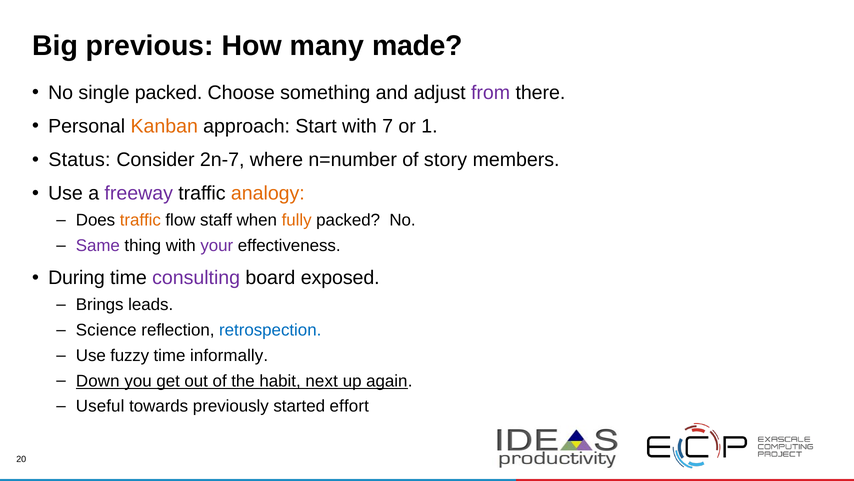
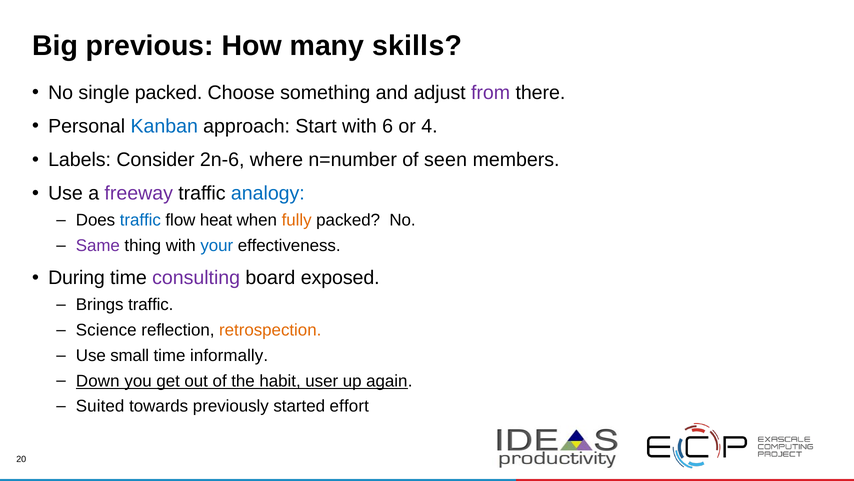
made: made -> skills (417, 46)
Kanban colour: orange -> blue (164, 126)
7: 7 -> 6 (388, 126)
1: 1 -> 4 (429, 126)
Status: Status -> Labels (80, 160)
2n-7: 2n-7 -> 2n-6 (222, 160)
story: story -> seen (446, 160)
analogy colour: orange -> blue (268, 193)
traffic colour: orange -> blue (140, 220)
staff: staff -> heat (216, 220)
your colour: purple -> blue (217, 245)
Brings leads: leads -> traffic (151, 304)
retrospection colour: blue -> orange (270, 330)
fuzzy: fuzzy -> small (130, 355)
next: next -> user (322, 381)
Useful: Useful -> Suited (100, 406)
